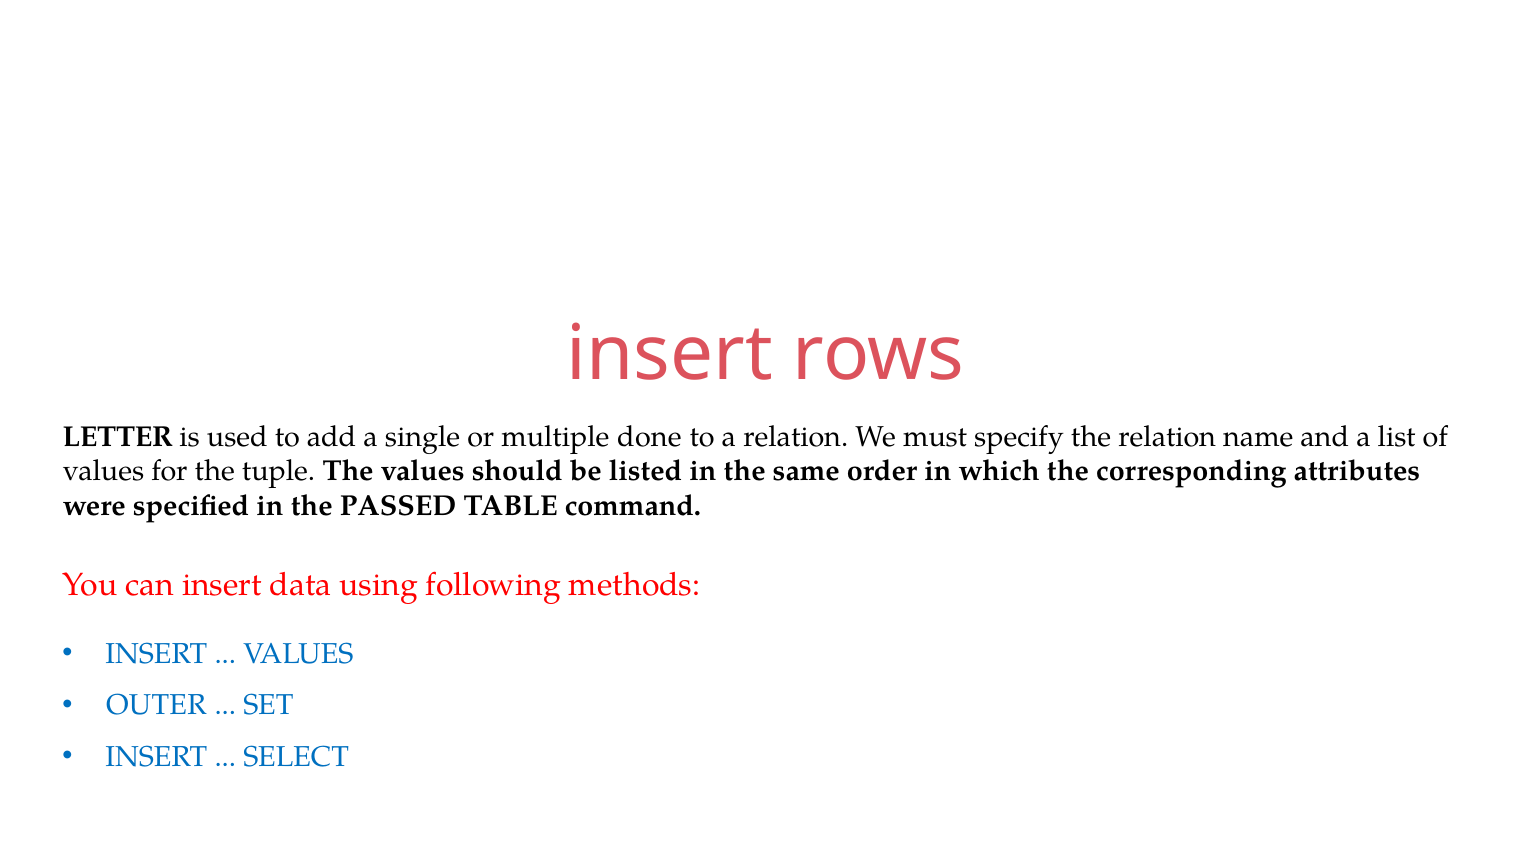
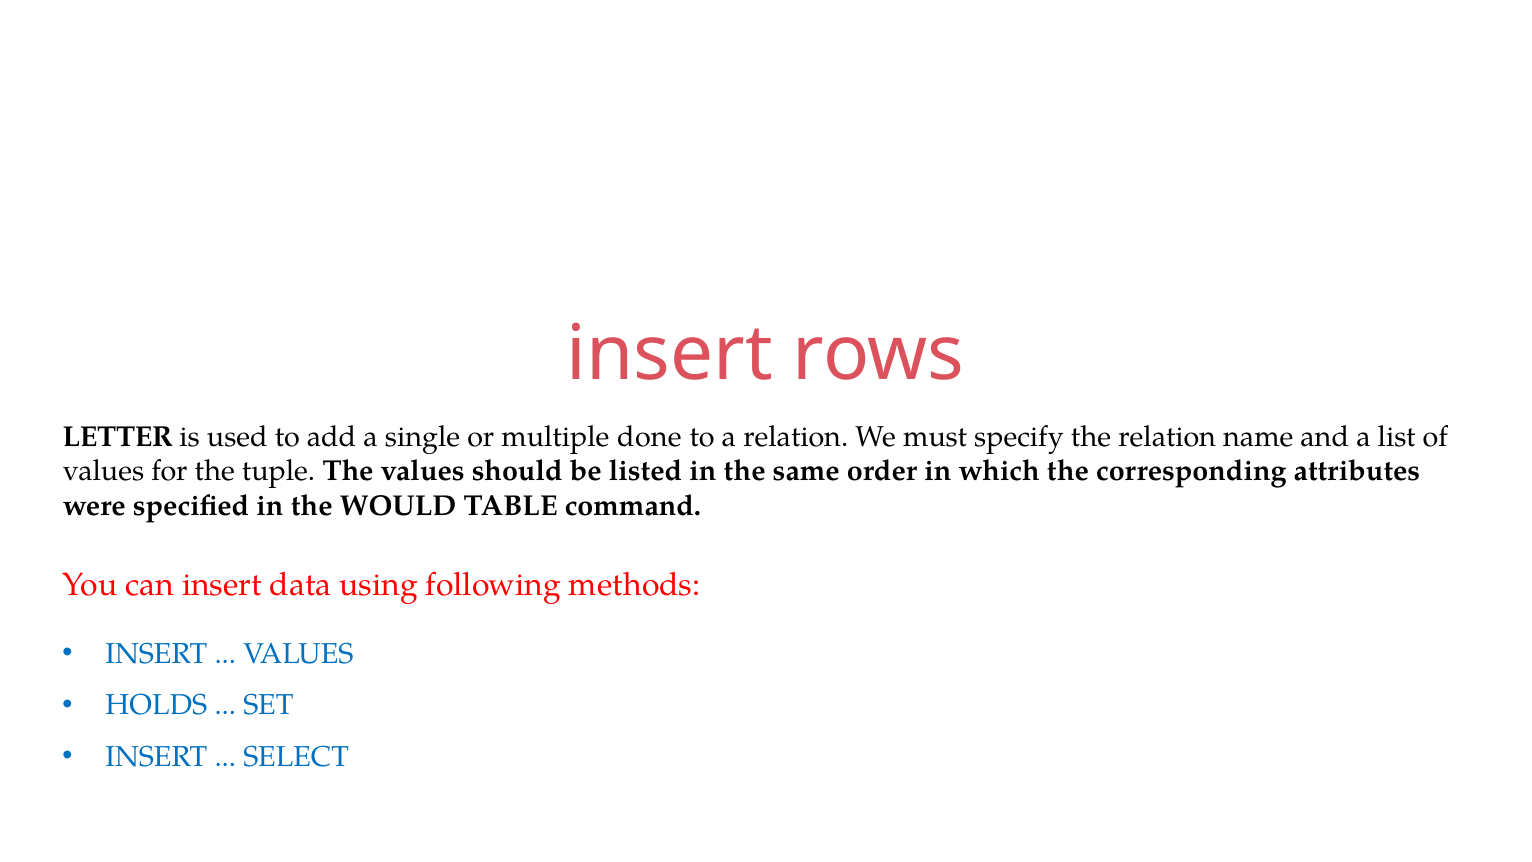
PASSED: PASSED -> WOULD (398, 506)
OUTER: OUTER -> HOLDS (156, 705)
